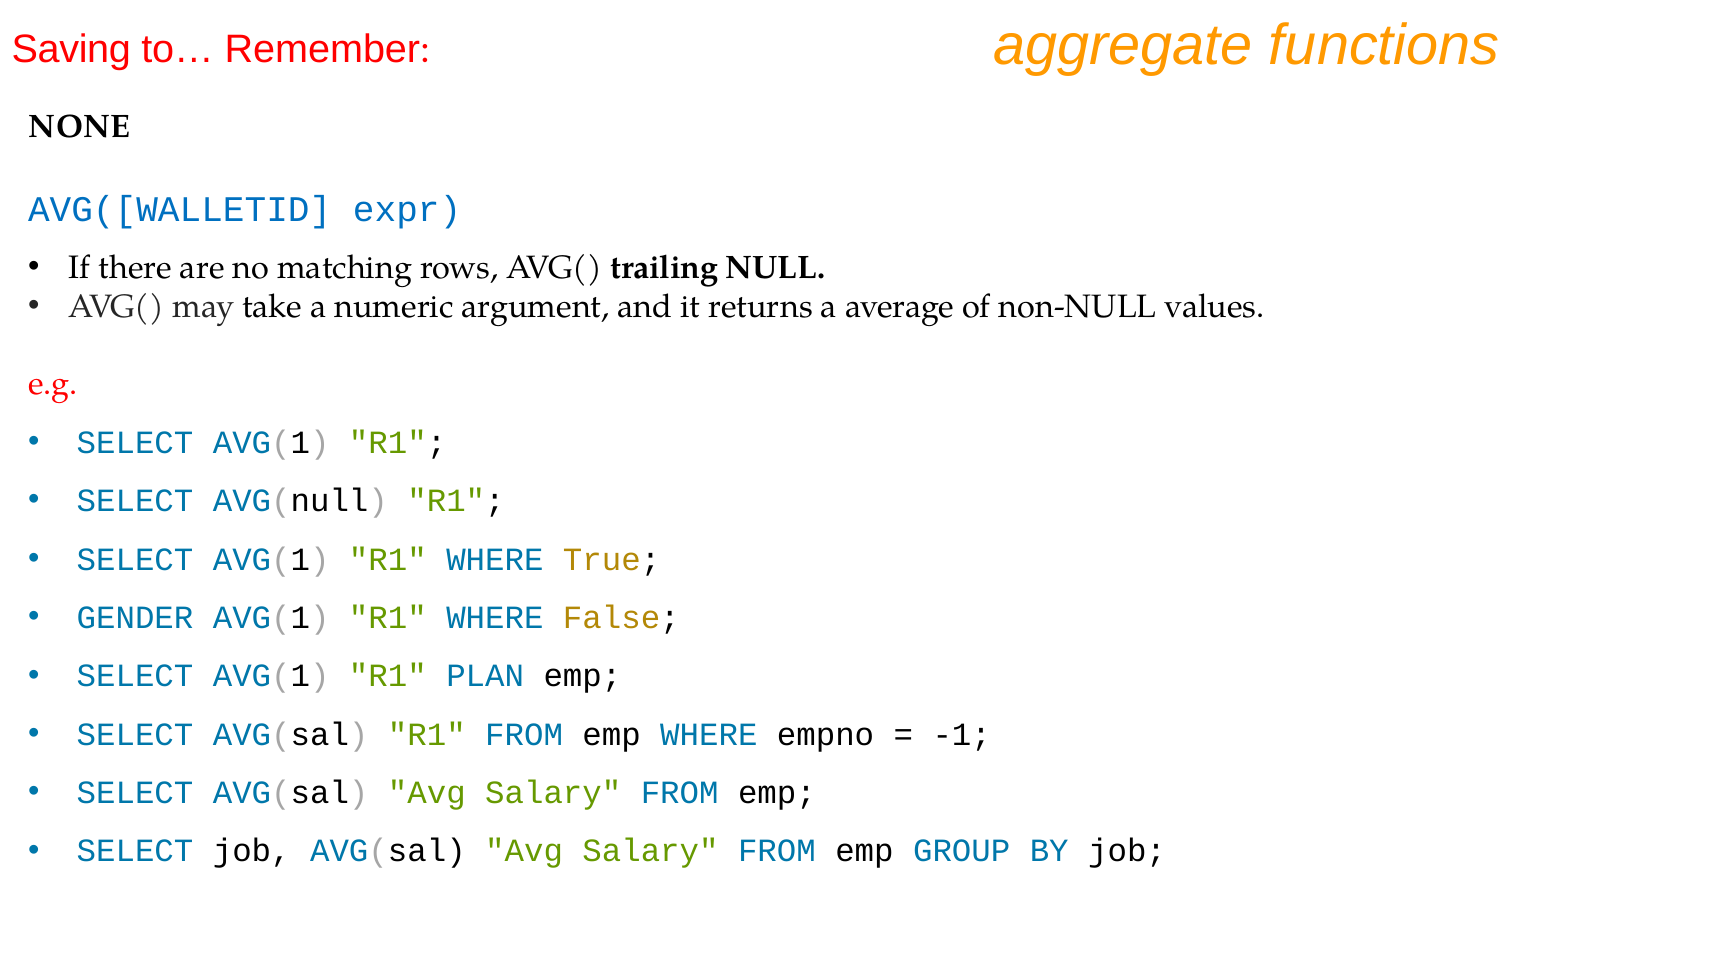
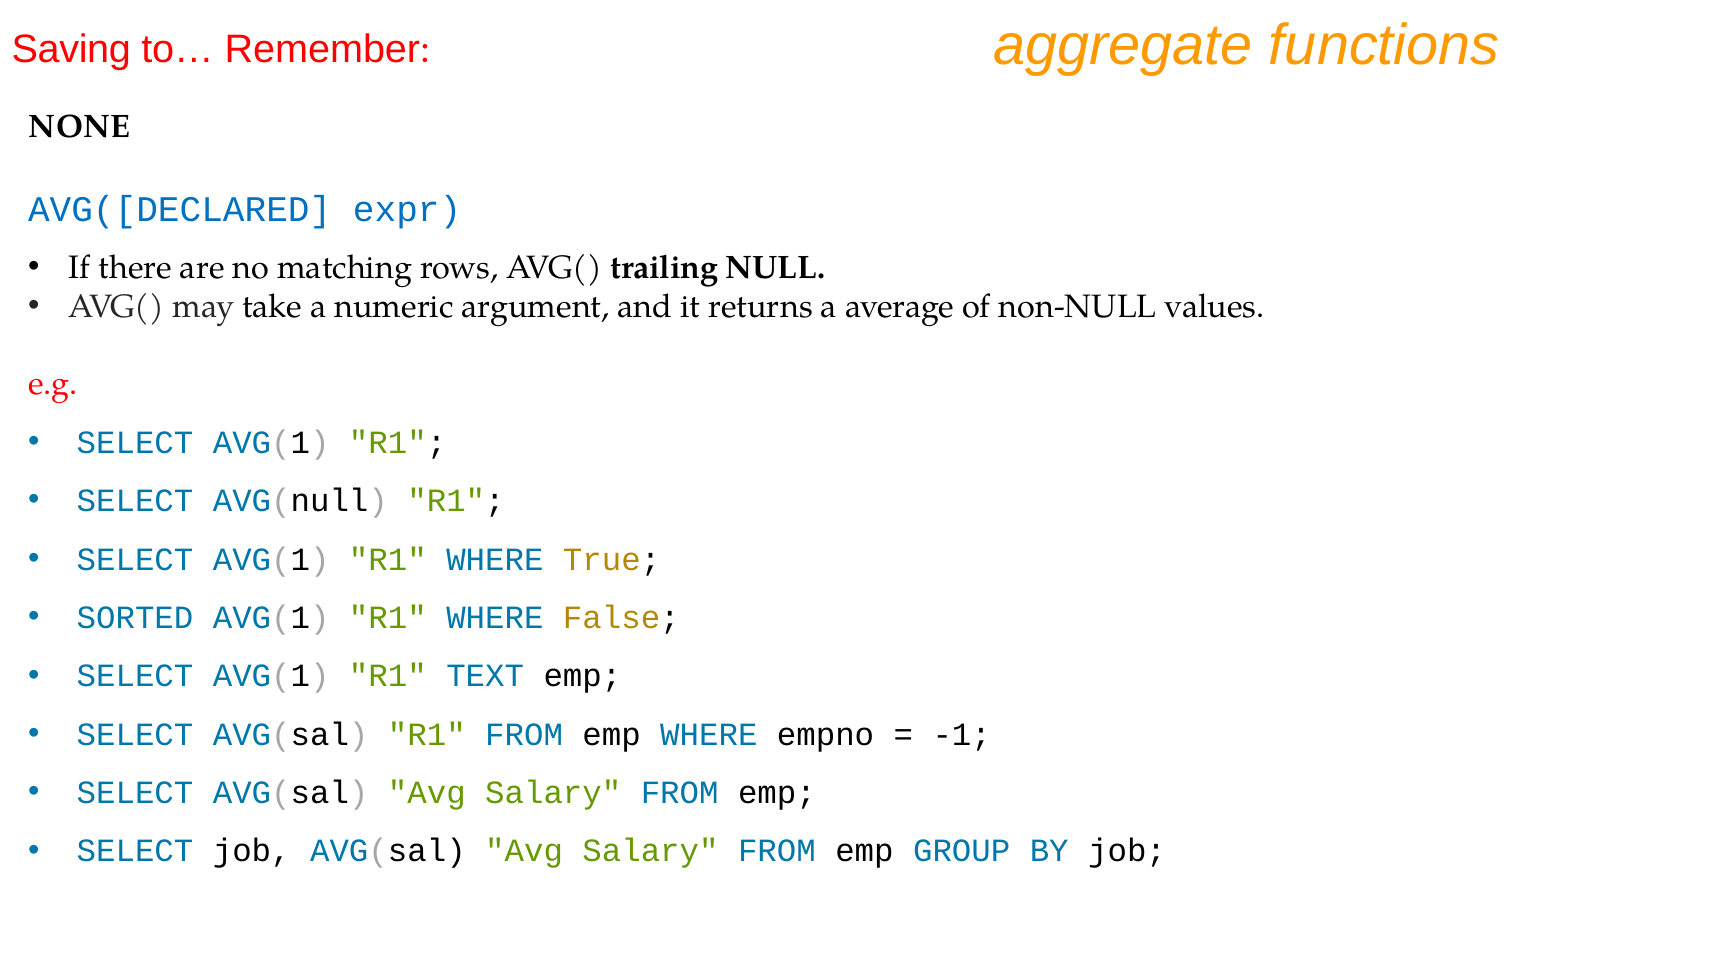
AVG([WALLETID: AVG([WALLETID -> AVG([DECLARED (180, 209)
GENDER: GENDER -> SORTED (135, 617)
PLAN: PLAN -> TEXT (485, 676)
